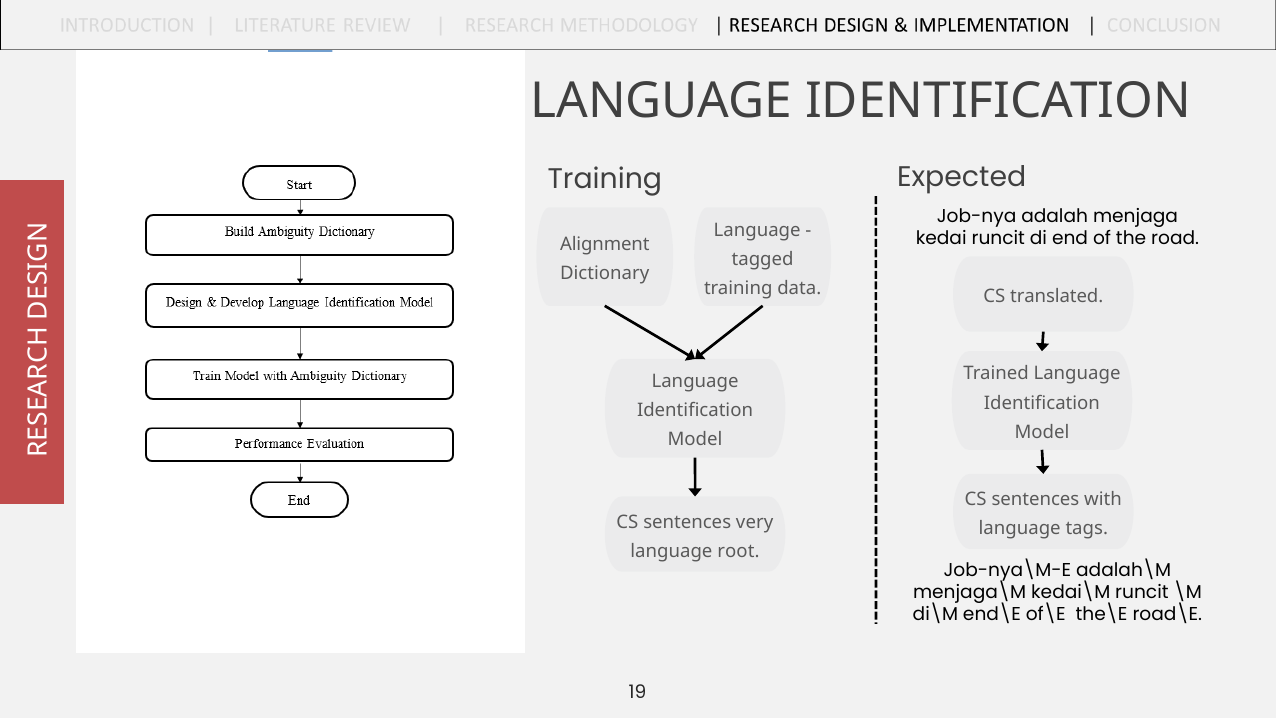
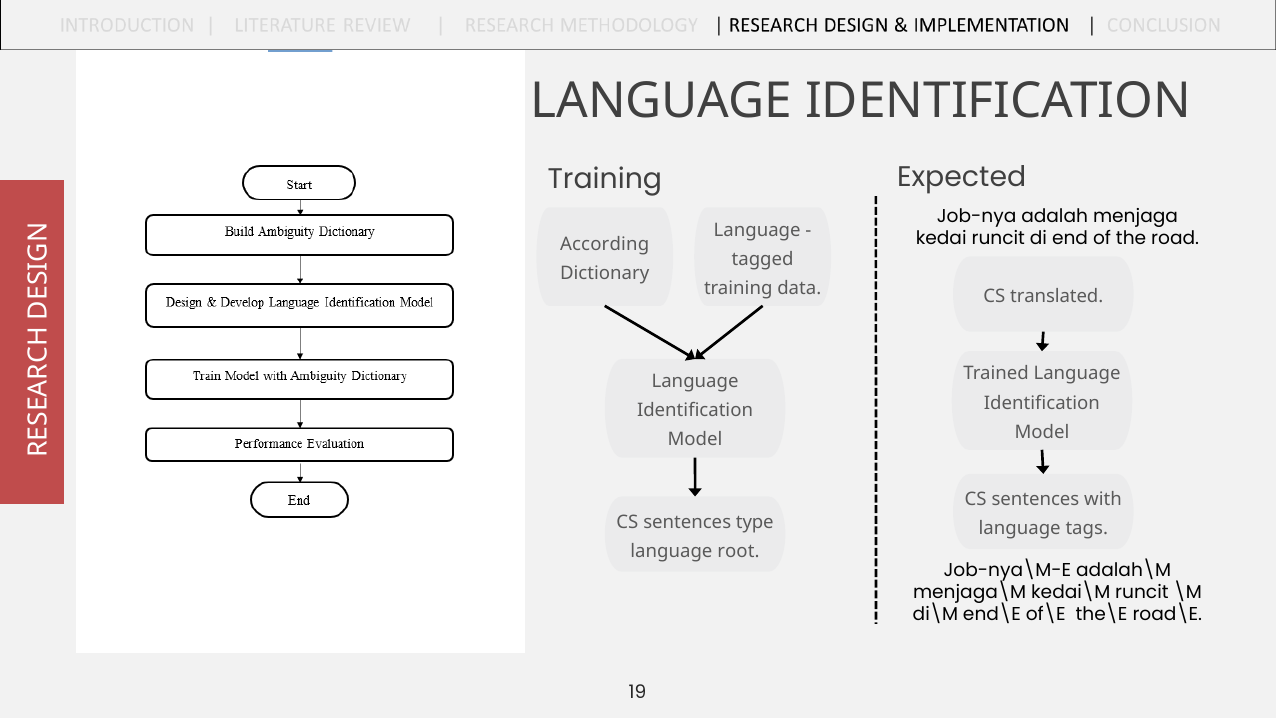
Alignment: Alignment -> According (605, 244)
very: very -> type (755, 522)
